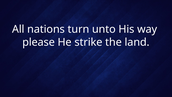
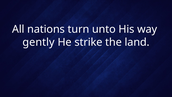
please: please -> gently (39, 42)
